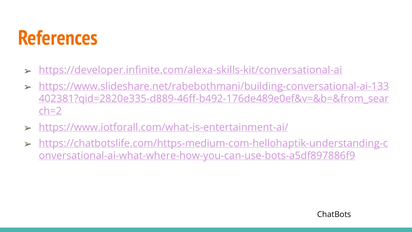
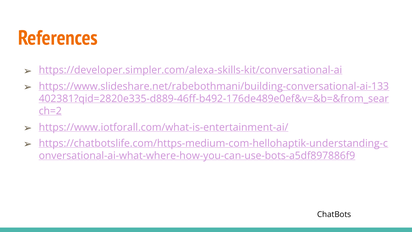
https://developer.infinite.com/alexa-skills-kit/conversational-ai: https://developer.infinite.com/alexa-skills-kit/conversational-ai -> https://developer.simpler.com/alexa-skills-kit/conversational-ai (190, 70)
